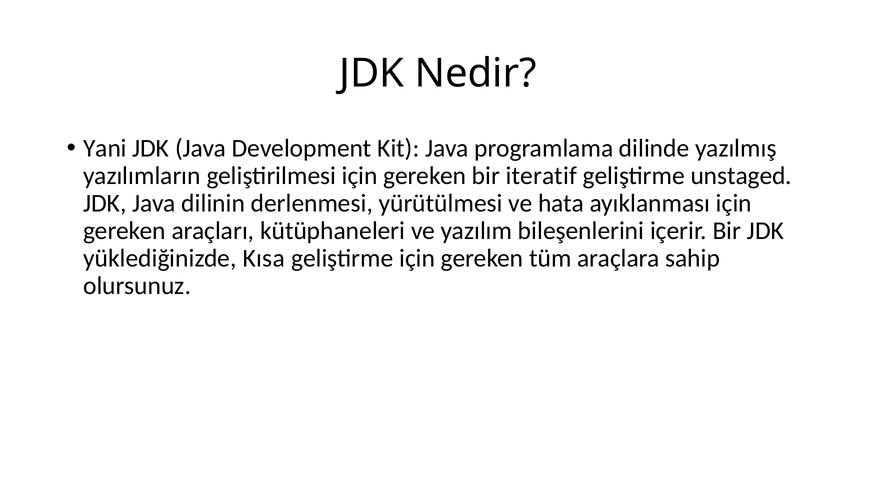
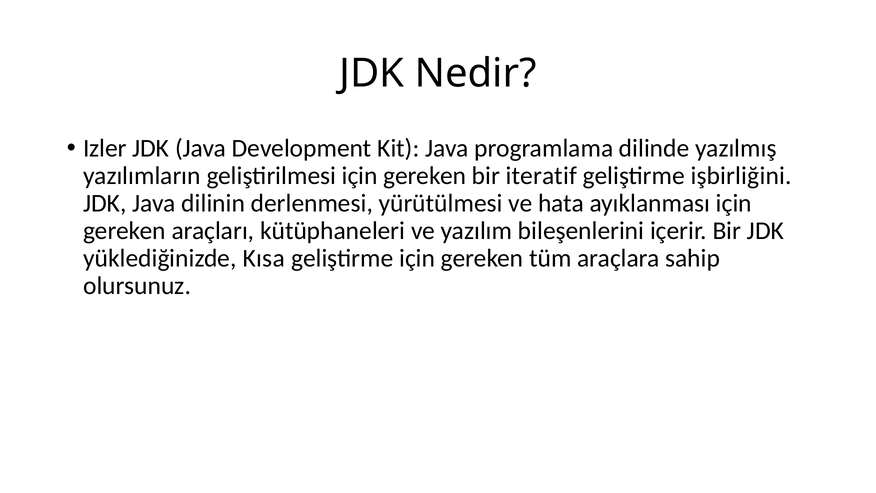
Yani: Yani -> Izler (105, 148)
unstaged: unstaged -> işbirliğini (741, 176)
